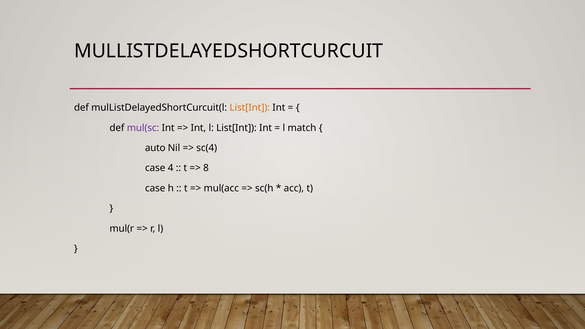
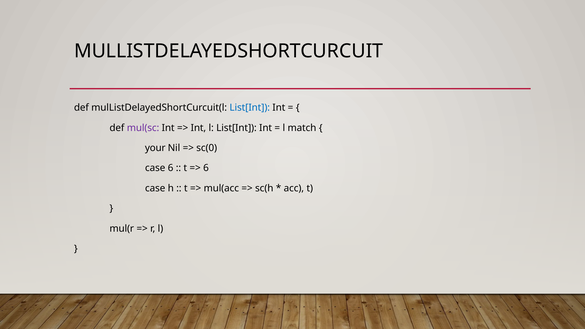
List[Int colour: orange -> blue (250, 108)
auto: auto -> your (155, 148)
sc(4: sc(4 -> sc(0 (207, 148)
case 4: 4 -> 6 (171, 168)
8: 8 -> 6 (206, 168)
